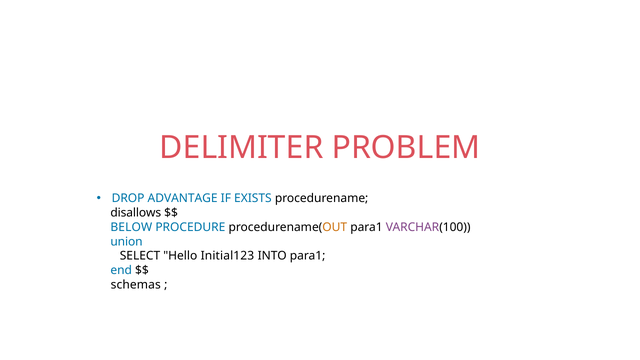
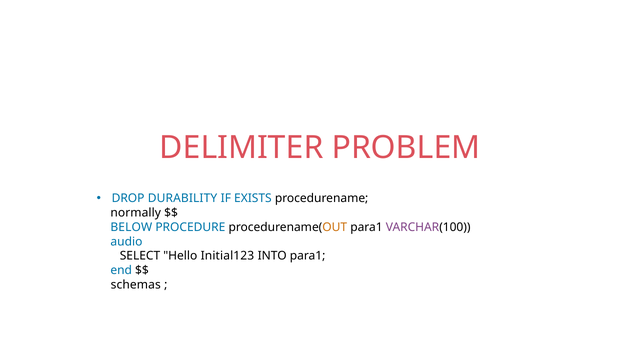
ADVANTAGE: ADVANTAGE -> DURABILITY (183, 198)
disallows: disallows -> normally (136, 213)
union: union -> audio (126, 242)
